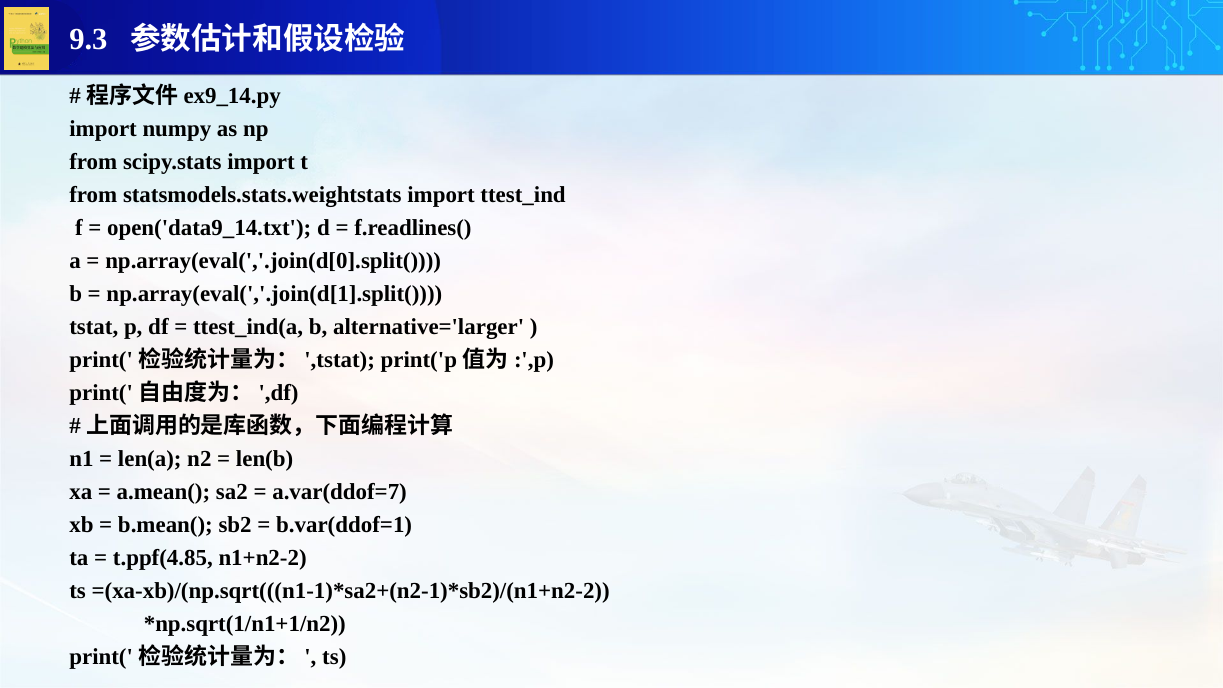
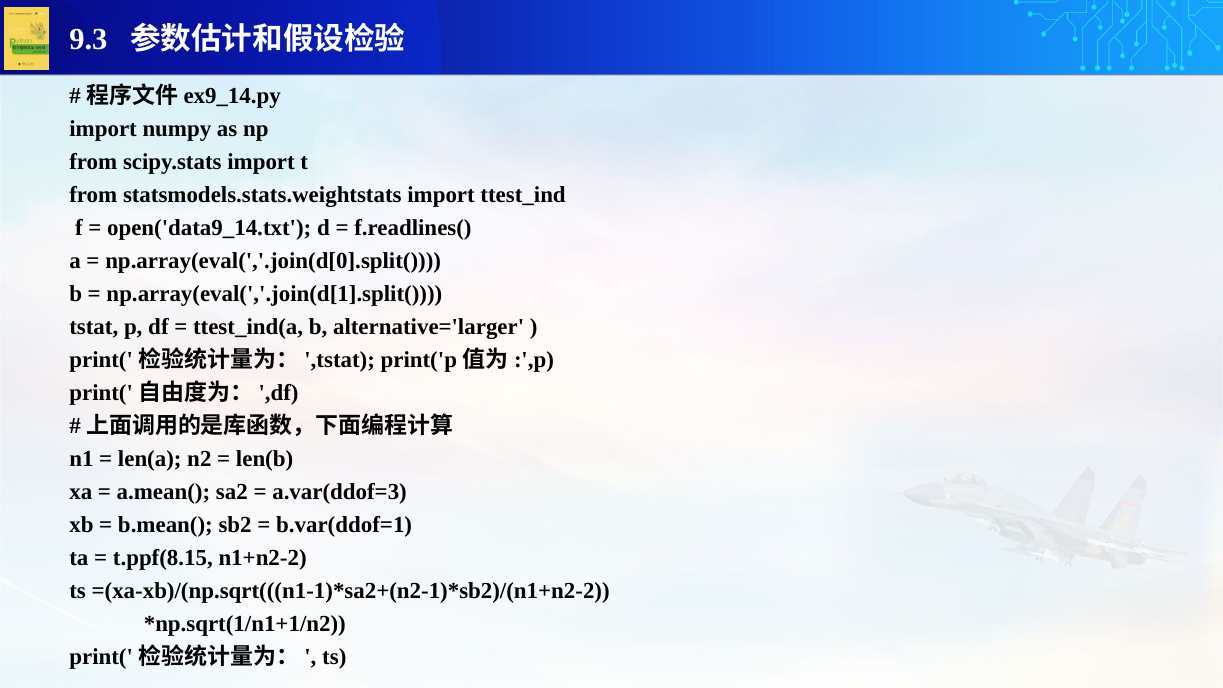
a.var(ddof=7: a.var(ddof=7 -> a.var(ddof=3 (340, 492)
t.ppf(4.85: t.ppf(4.85 -> t.ppf(8.15 (163, 558)
